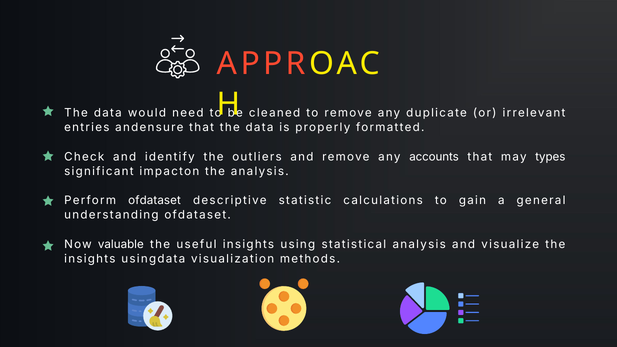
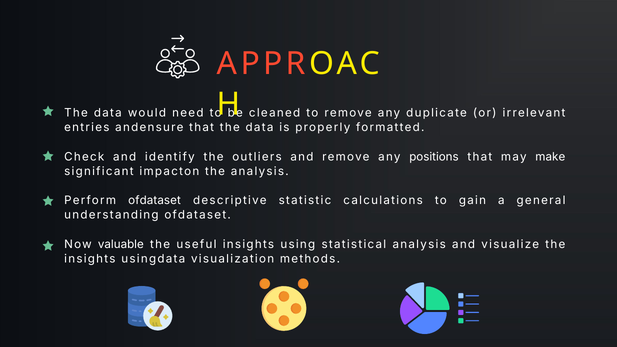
accounts: accounts -> positions (434, 157)
types: types -> make (550, 157)
